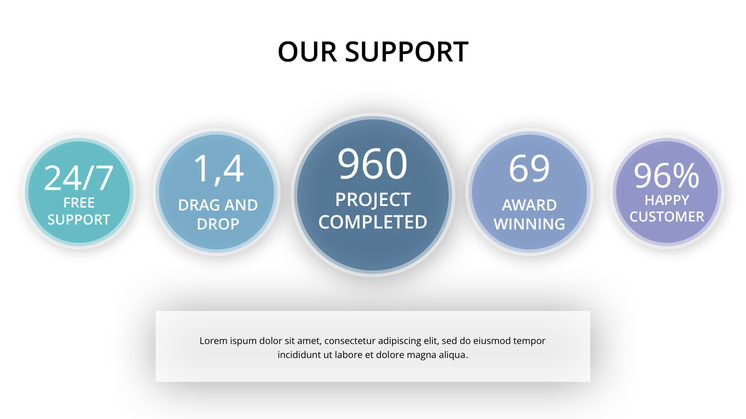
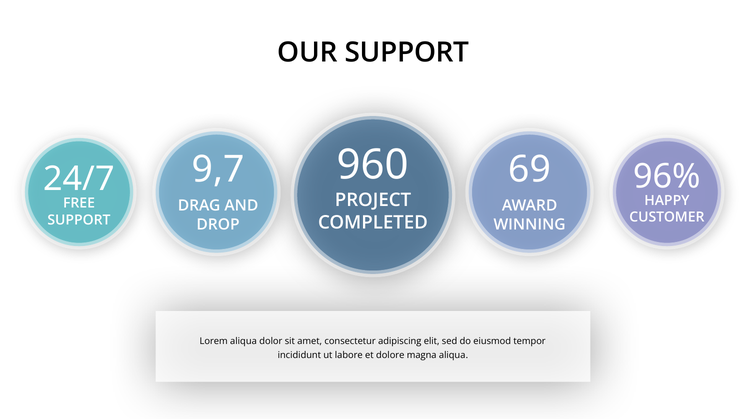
1,4: 1,4 -> 9,7 (218, 170)
Lorem ispum: ispum -> aliqua (243, 342)
